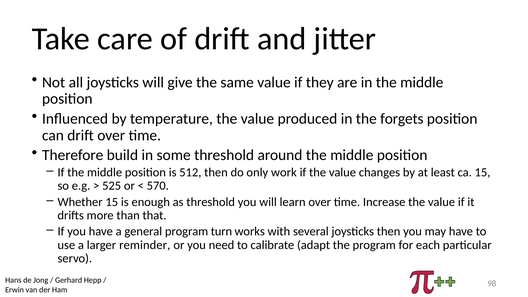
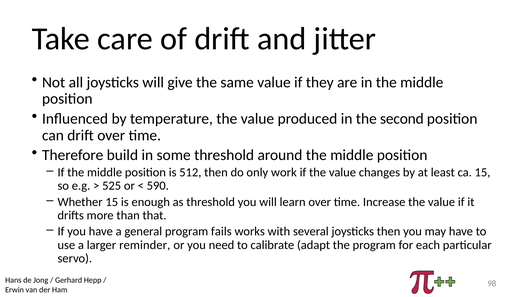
forgets: forgets -> second (402, 119)
570: 570 -> 590 (158, 186)
turn: turn -> fails (221, 232)
